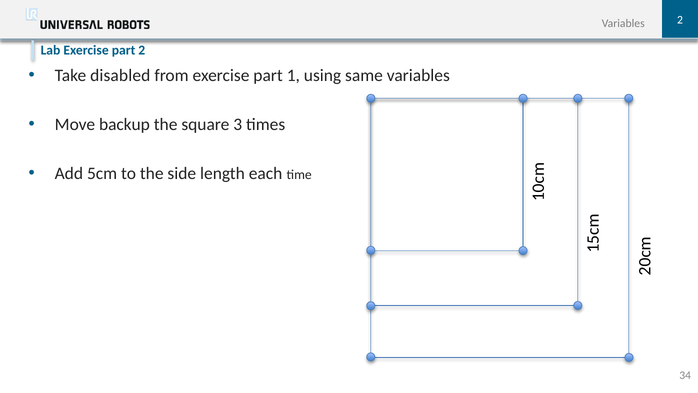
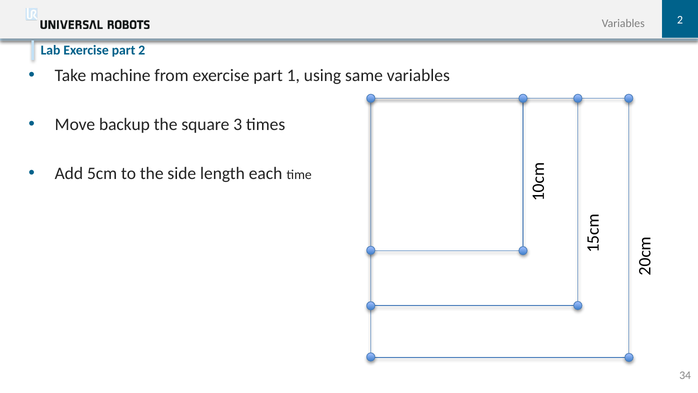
disabled: disabled -> machine (120, 75)
